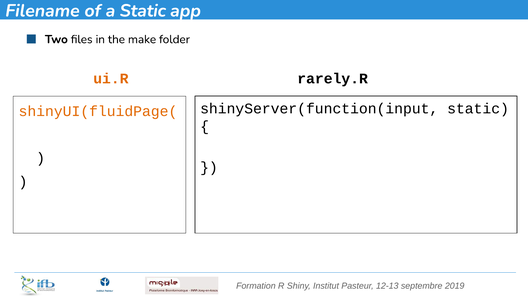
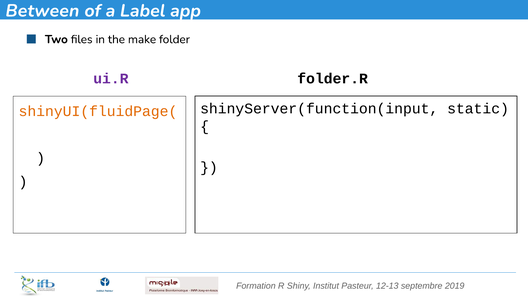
Filename: Filename -> Between (42, 11)
a Static: Static -> Label (143, 11)
ui.R colour: orange -> purple (111, 79)
rarely.R: rarely.R -> folder.R (333, 79)
